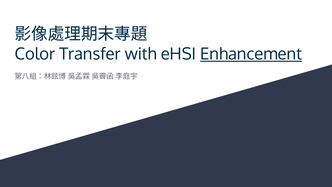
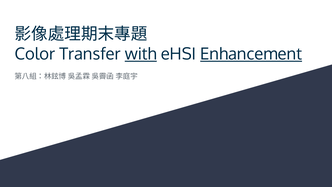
with underline: none -> present (141, 54)
